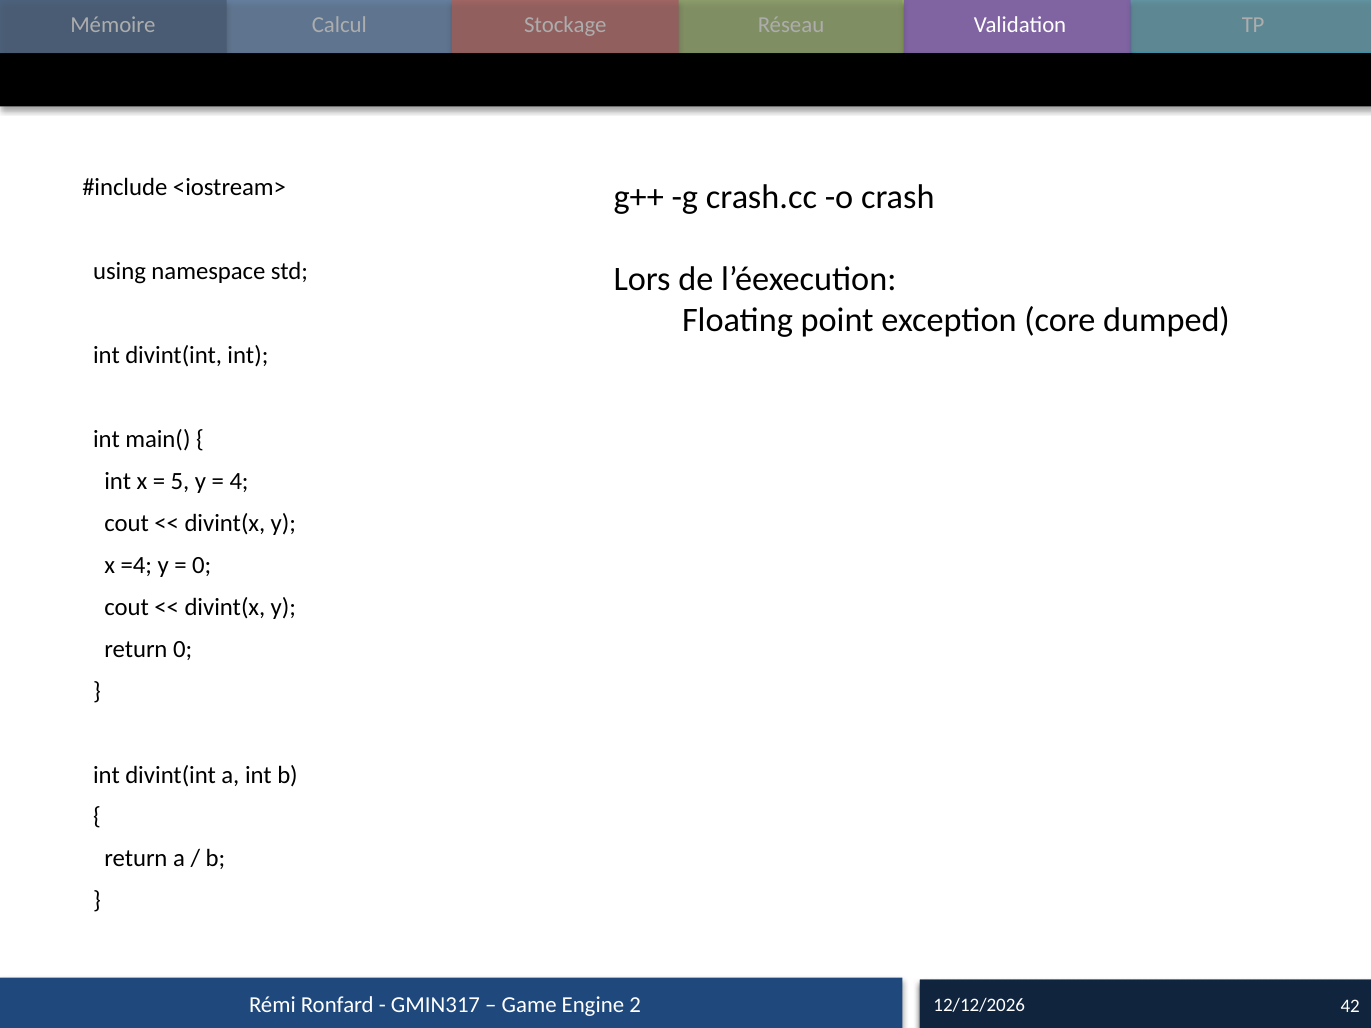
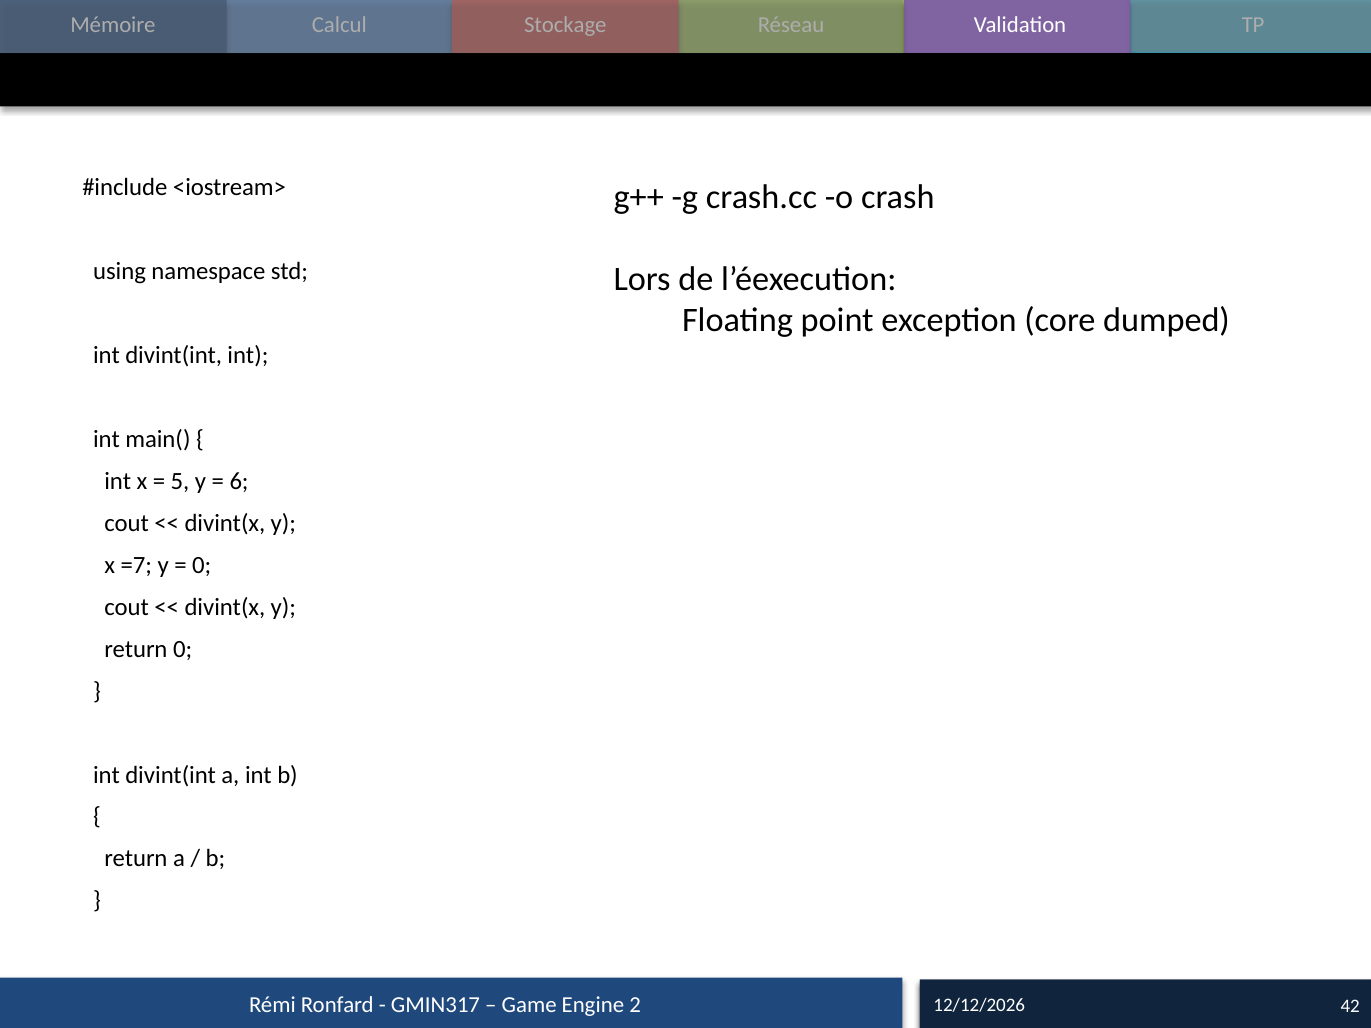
4: 4 -> 6 (239, 481)
=4: =4 -> =7 (136, 565)
